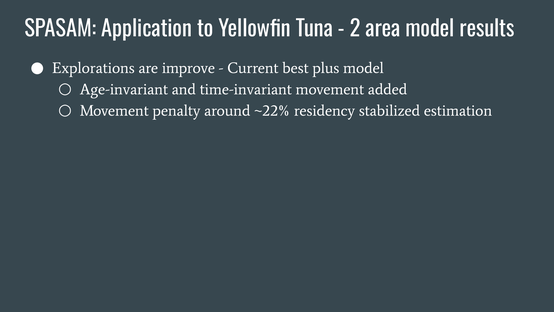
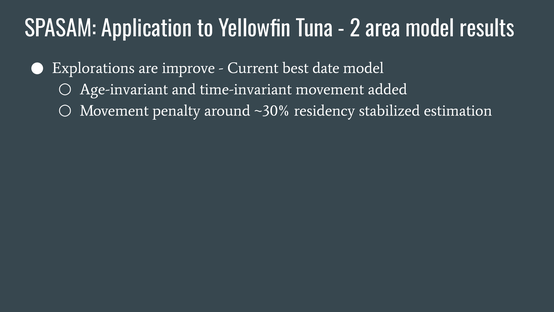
plus: plus -> date (326, 68)
~22%: ~22% -> ~30% (272, 111)
